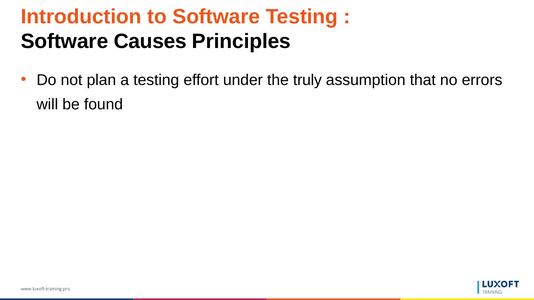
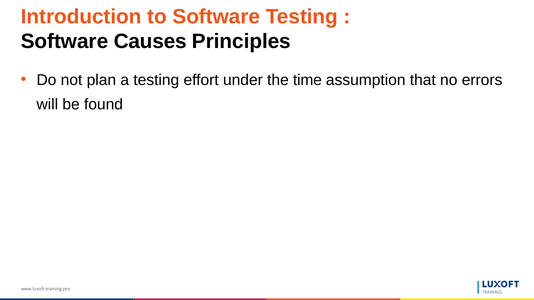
truly: truly -> time (307, 80)
